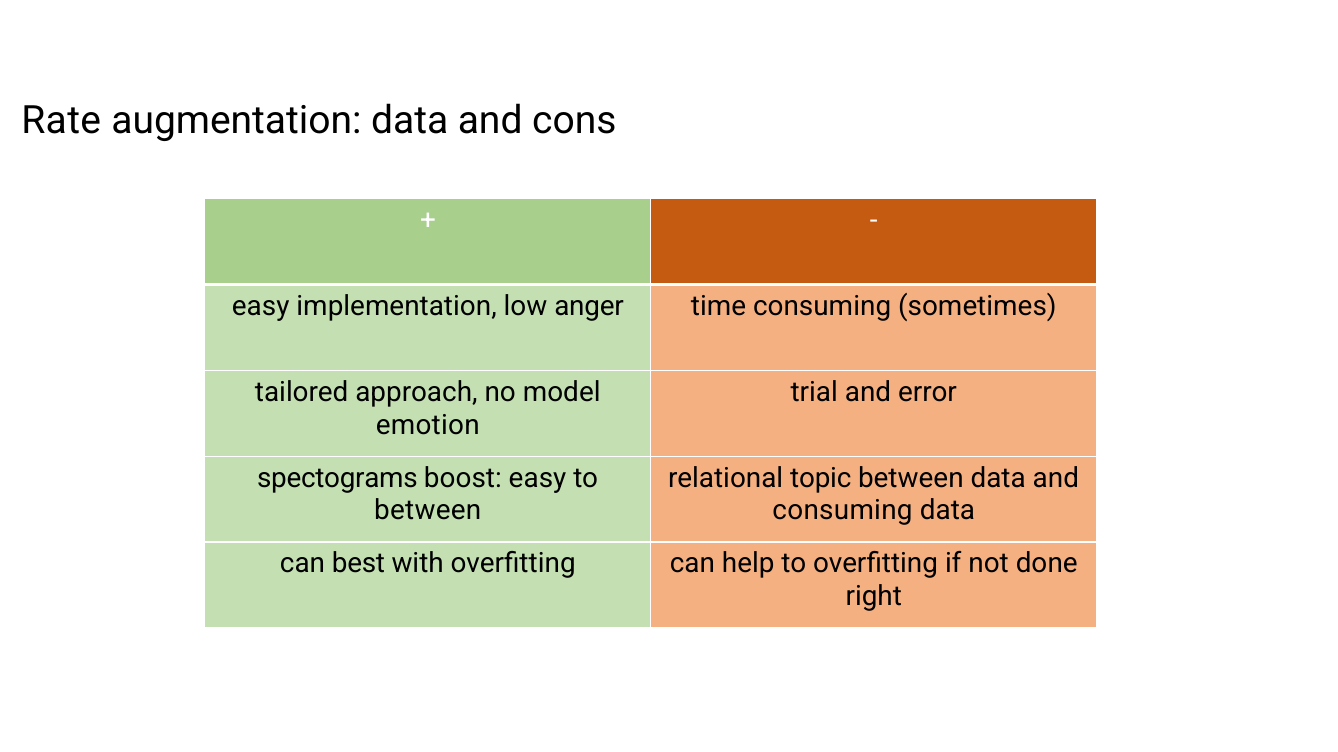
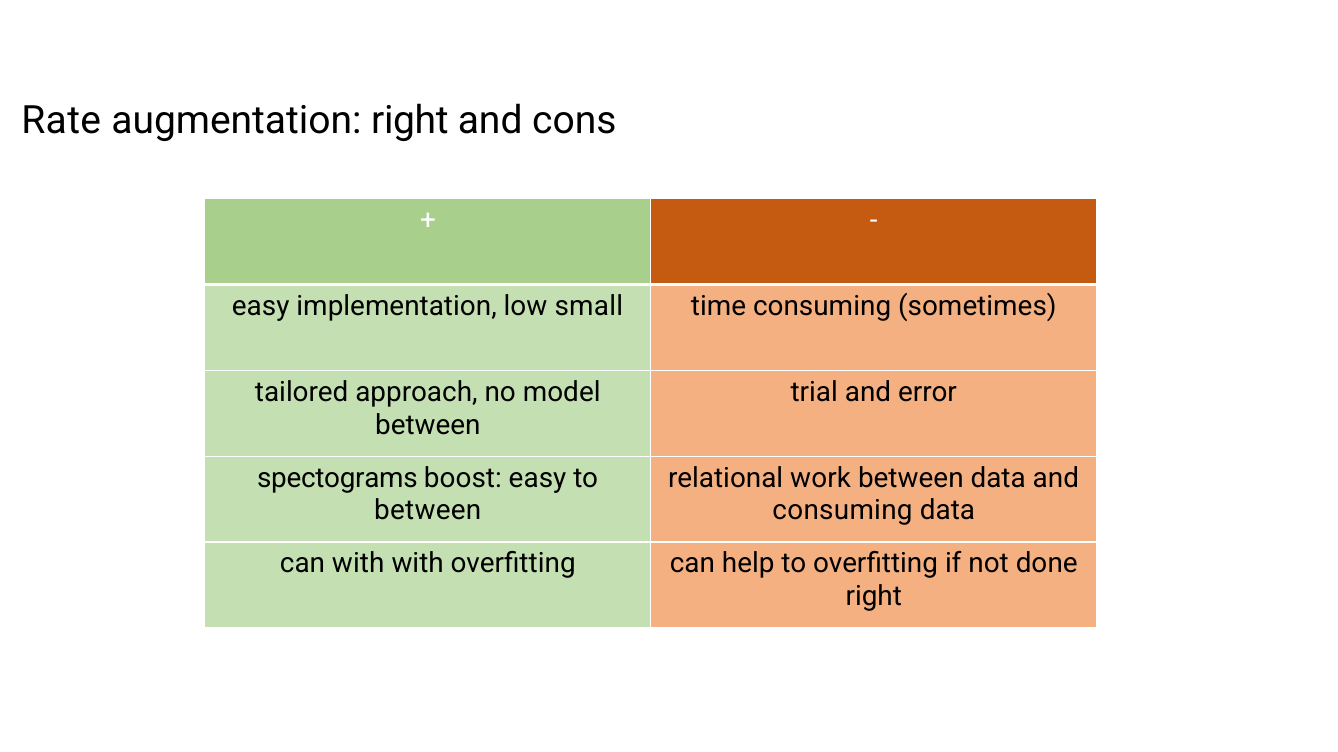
augmentation data: data -> right (410, 120)
anger: anger -> small (589, 307)
emotion: emotion -> between (428, 425)
topic: topic -> work (821, 478)
can best: best -> with (358, 564)
